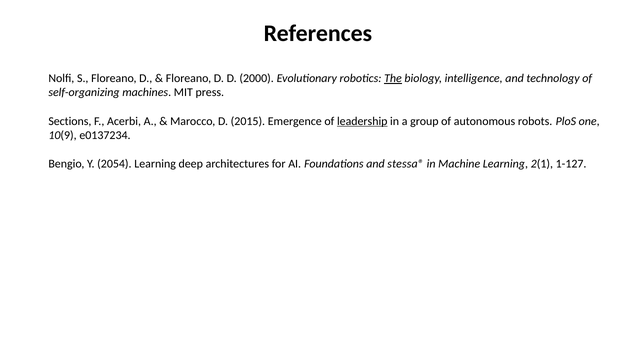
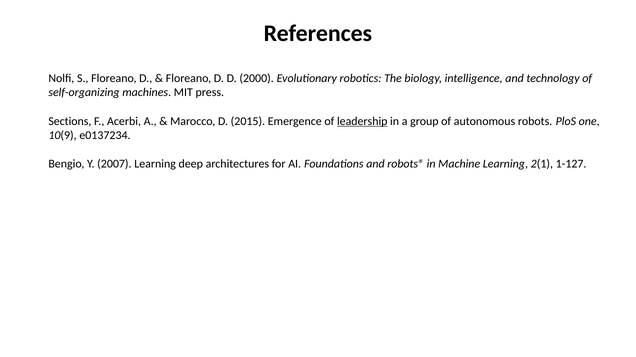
The underline: present -> none (393, 78)
2054: 2054 -> 2007 (114, 164)
stessa®: stessa® -> robots® (406, 164)
